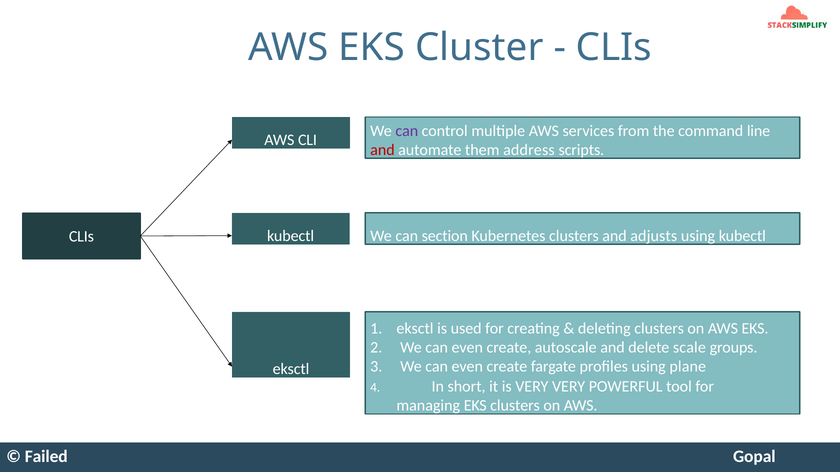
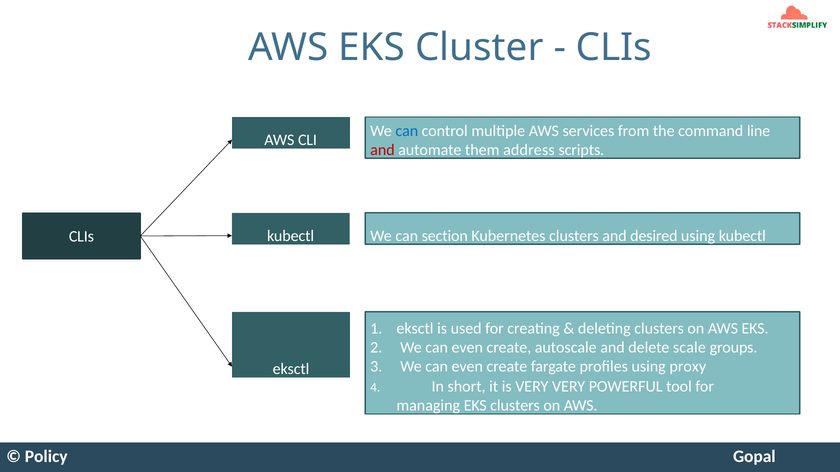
can colour: purple -> blue (407, 131)
adjusts: adjusts -> desired (654, 236)
plane: plane -> proxy (688, 367)
Failed: Failed -> Policy (46, 457)
